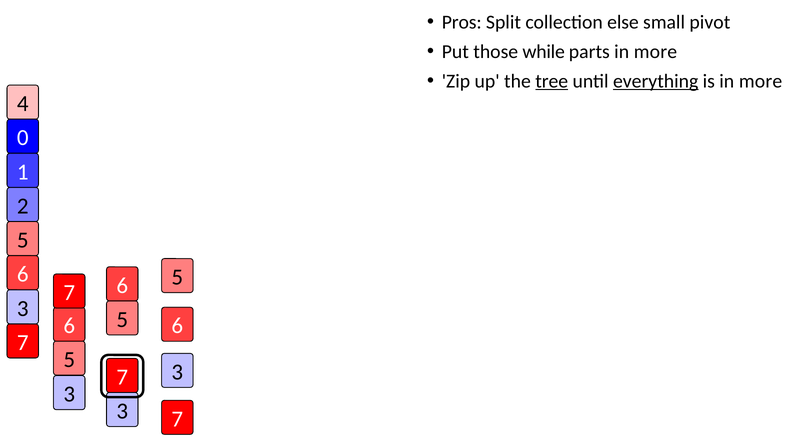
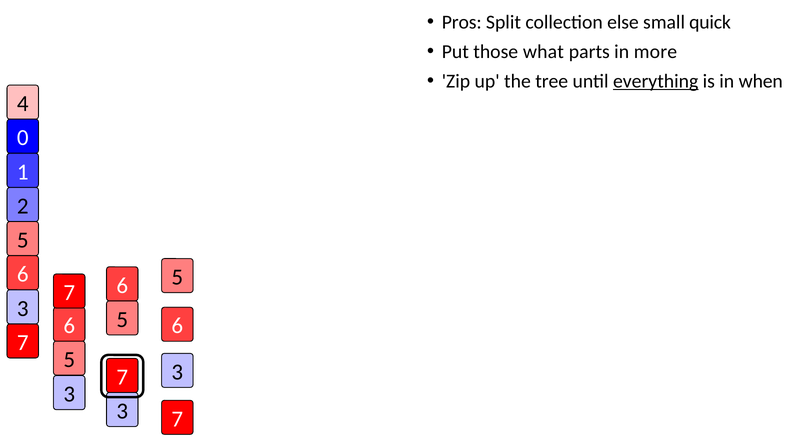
pivot: pivot -> quick (710, 22)
while: while -> what (543, 52)
tree underline: present -> none (552, 81)
is in more: more -> when (761, 81)
